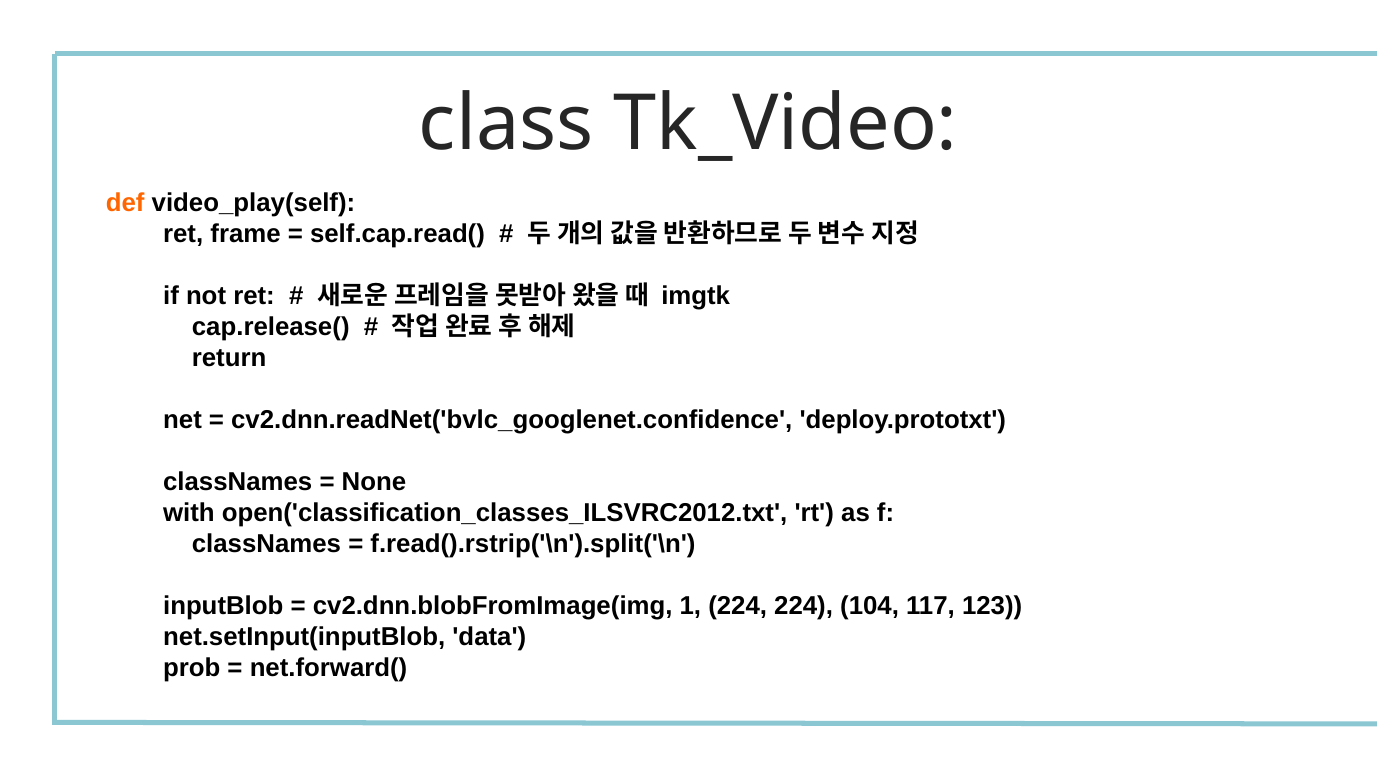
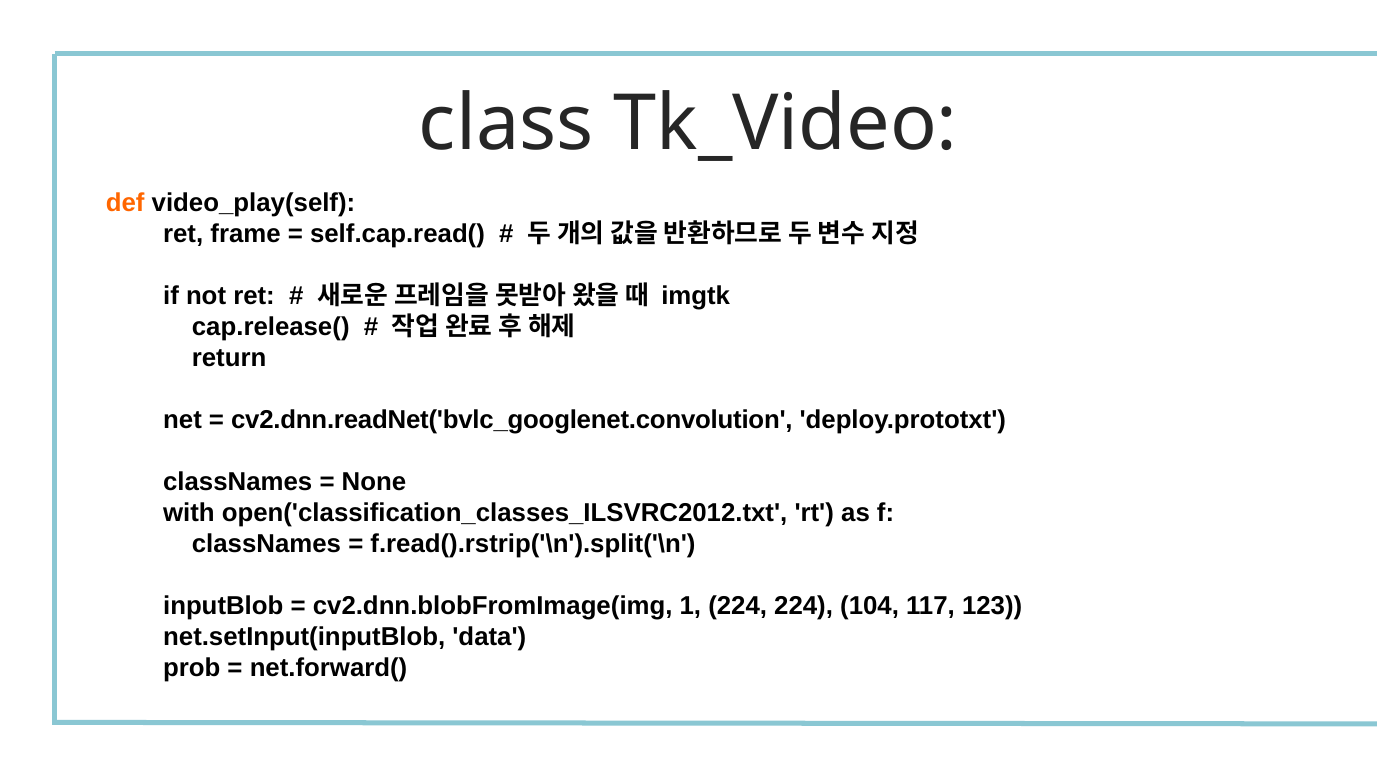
cv2.dnn.readNet('bvlc_googlenet.confidence: cv2.dnn.readNet('bvlc_googlenet.confidence -> cv2.dnn.readNet('bvlc_googlenet.convolution (512, 420)
